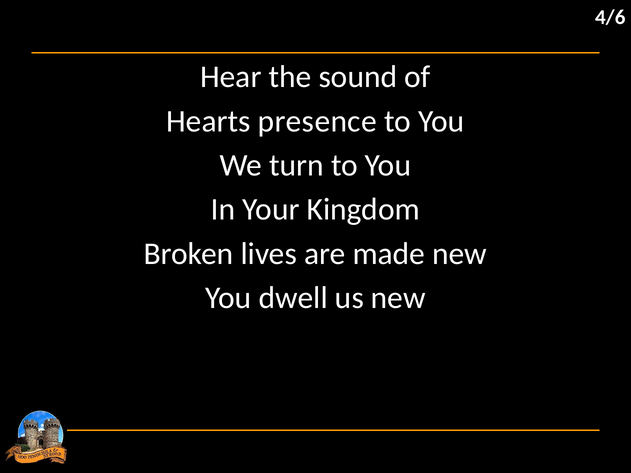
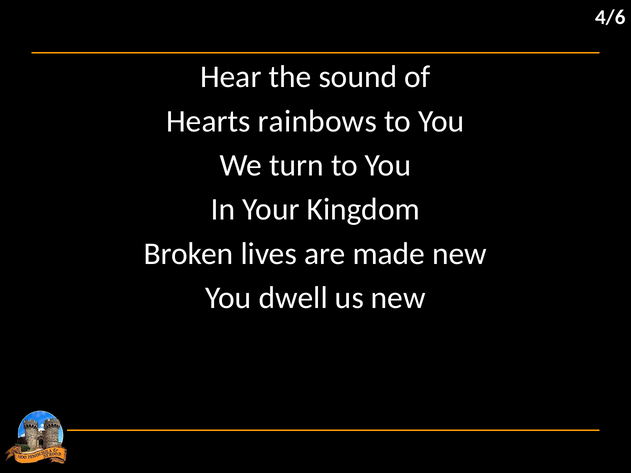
presence: presence -> rainbows (317, 121)
